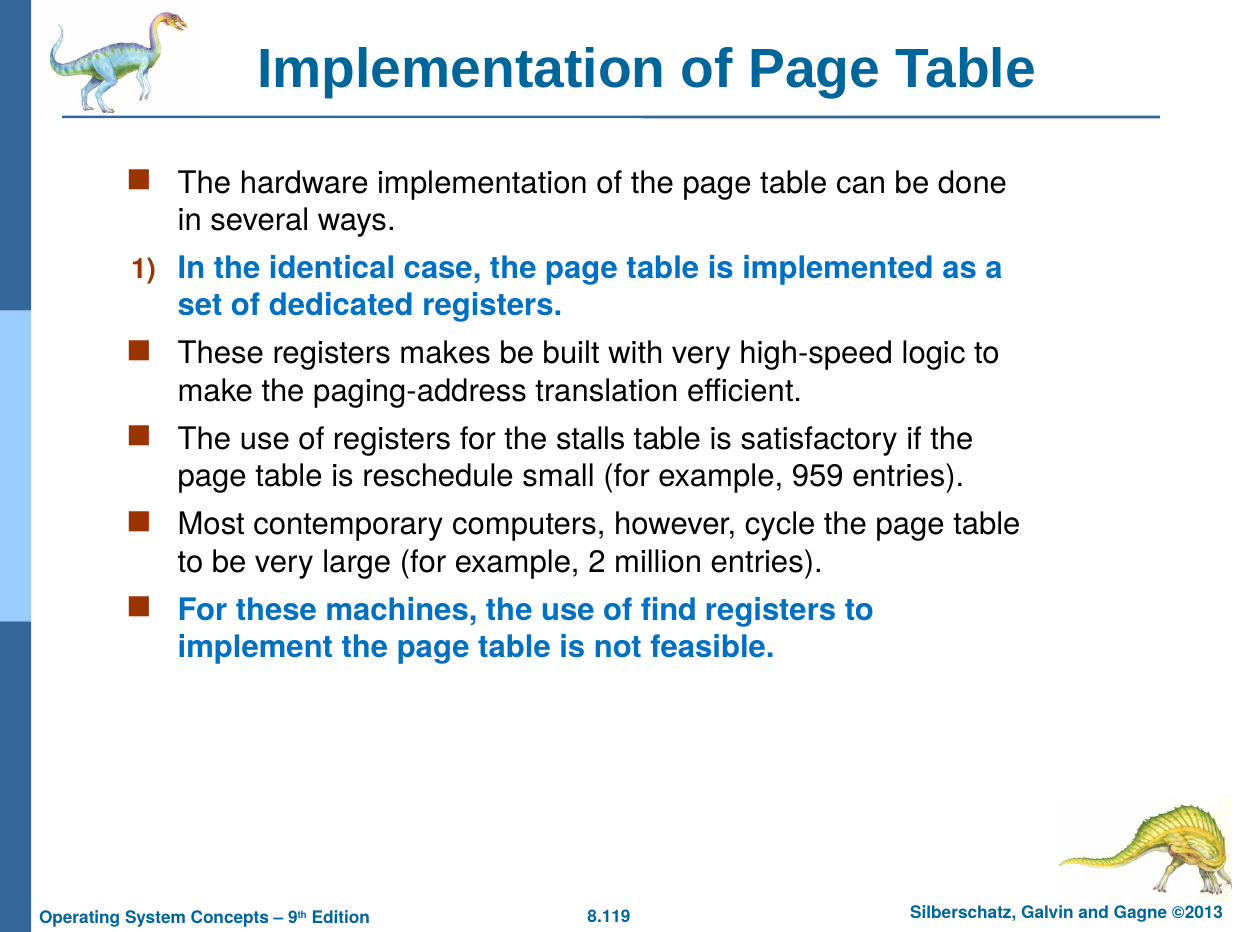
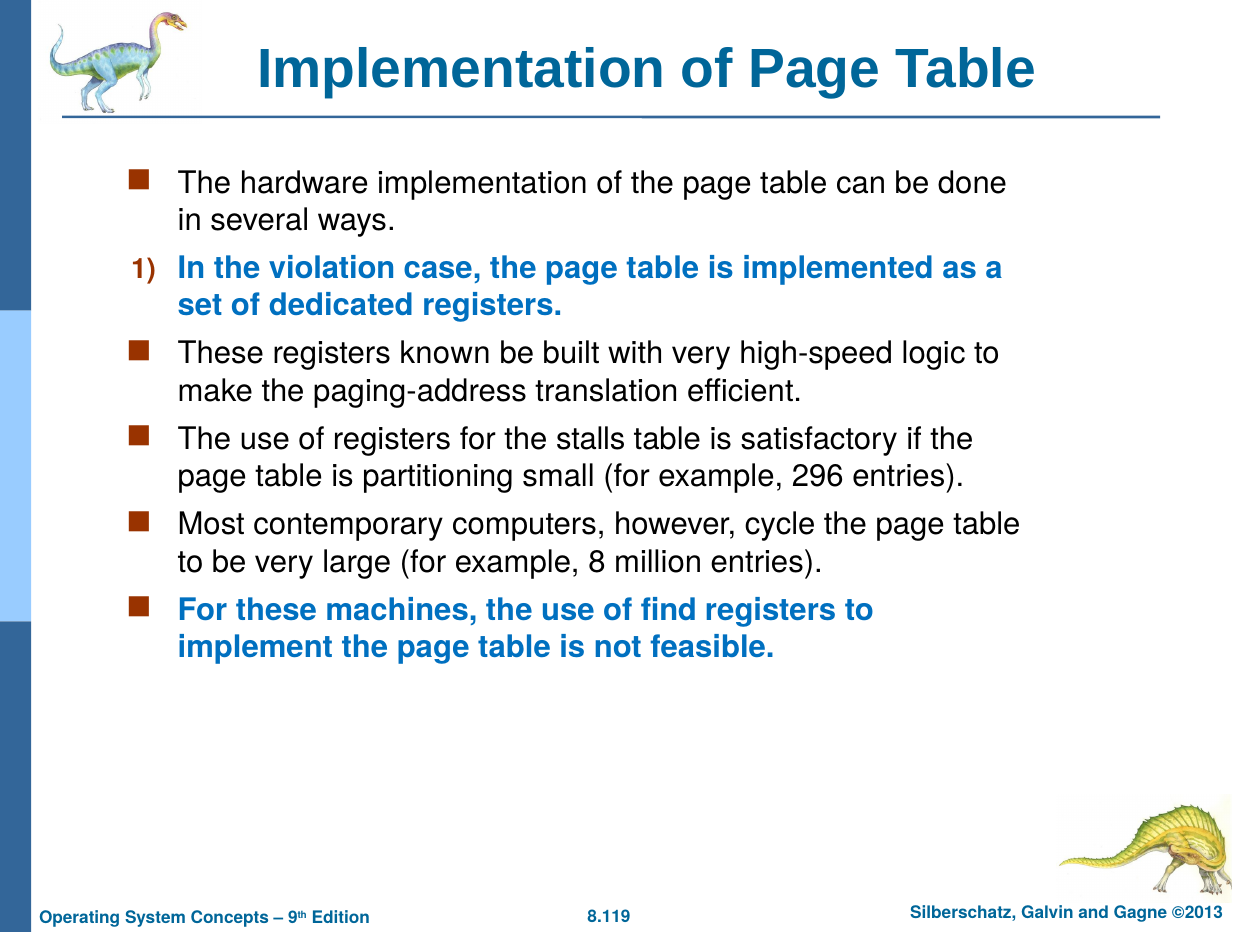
identical: identical -> violation (332, 268)
makes: makes -> known (445, 354)
reschedule: reschedule -> partitioning (438, 476)
959: 959 -> 296 (818, 476)
2: 2 -> 8 (597, 562)
